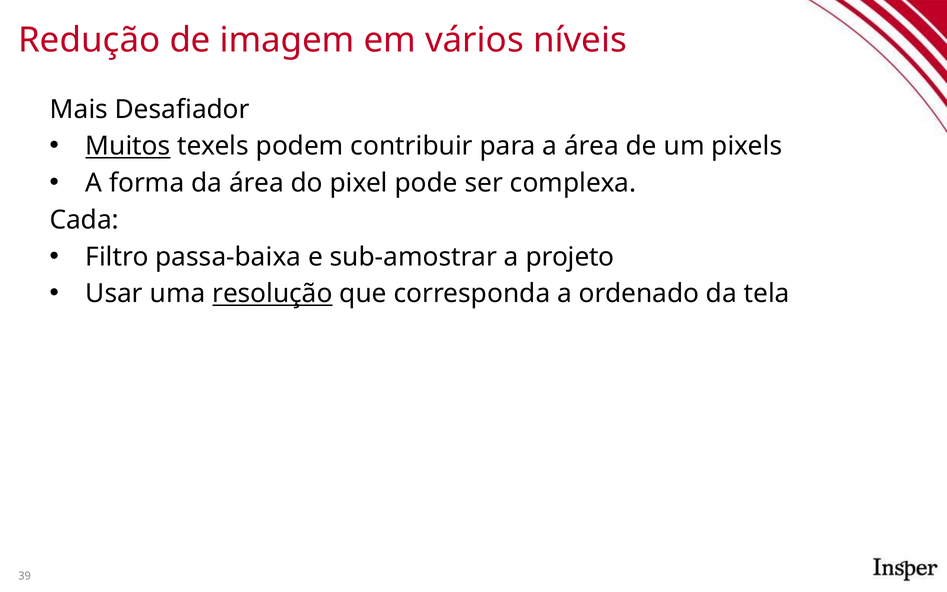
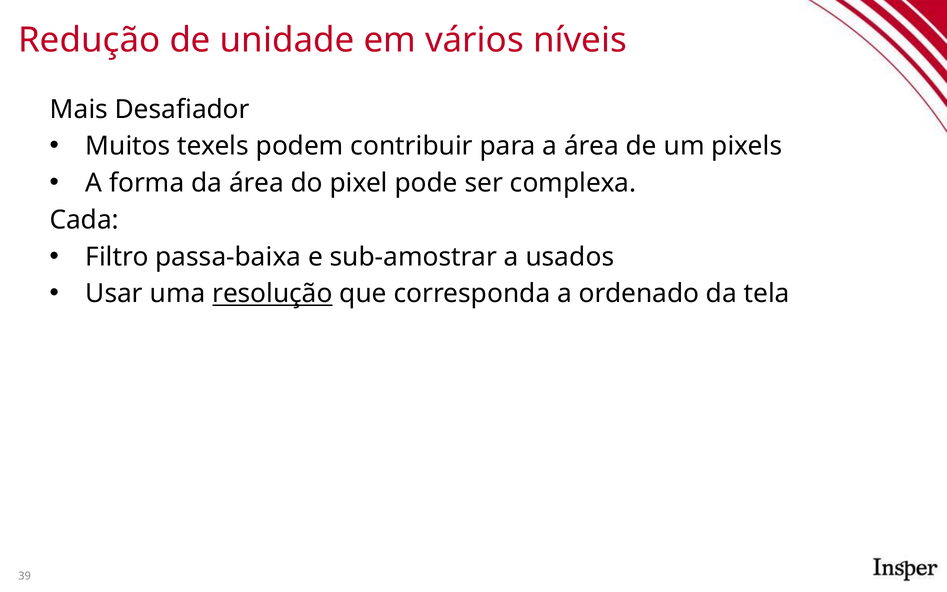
imagem: imagem -> unidade (287, 40)
Muitos underline: present -> none (128, 146)
projeto: projeto -> usados (570, 257)
